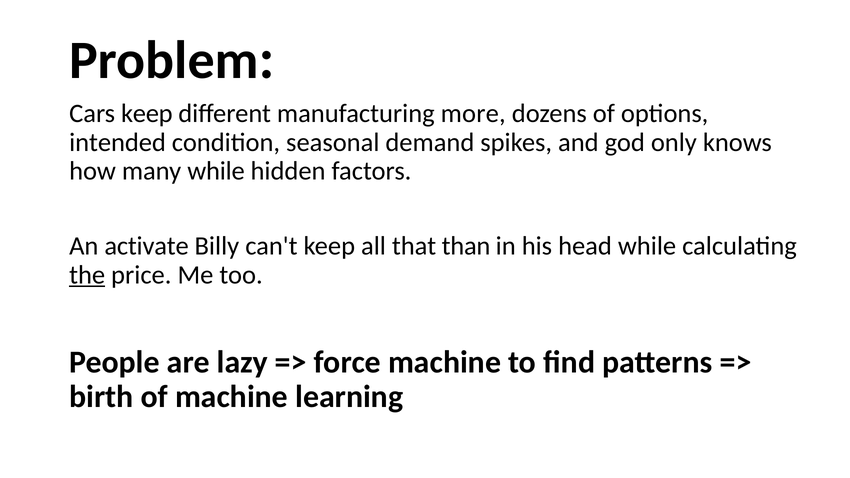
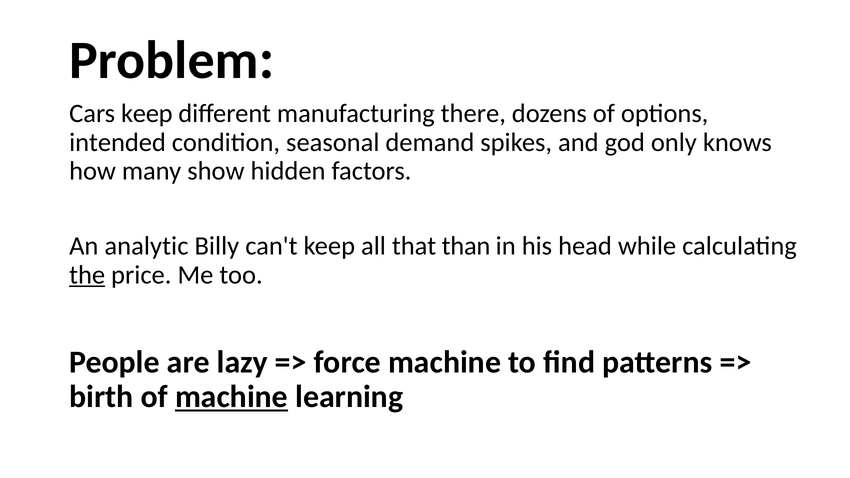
more: more -> there (473, 114)
many while: while -> show (216, 171)
activate: activate -> analytic (146, 246)
machine underline: none -> present (232, 397)
